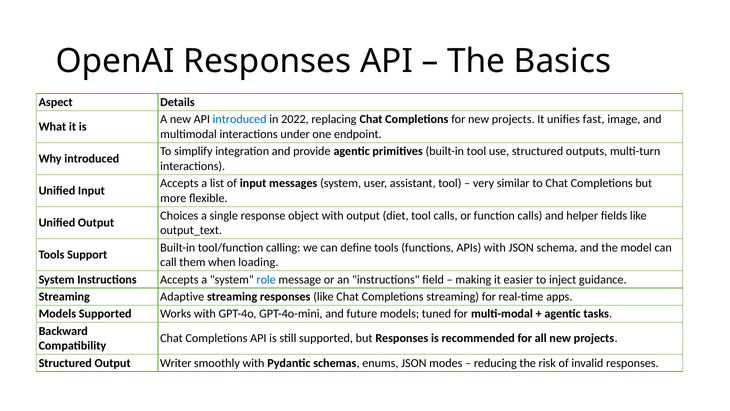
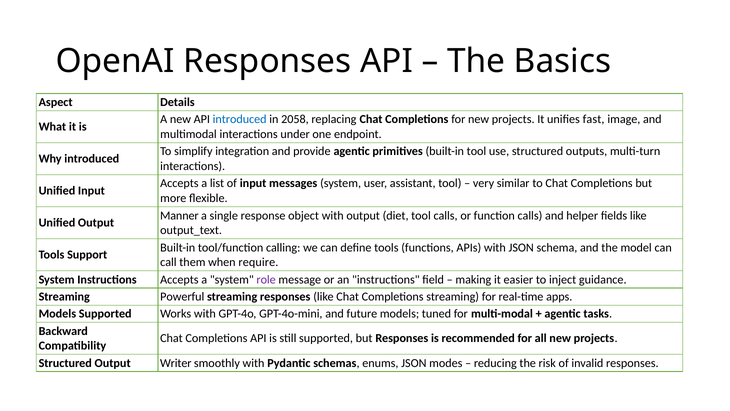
2022: 2022 -> 2058 (295, 119)
Choices: Choices -> Manner (179, 215)
loading: loading -> require (258, 262)
role colour: blue -> purple (266, 279)
Adaptive: Adaptive -> Powerful (182, 296)
